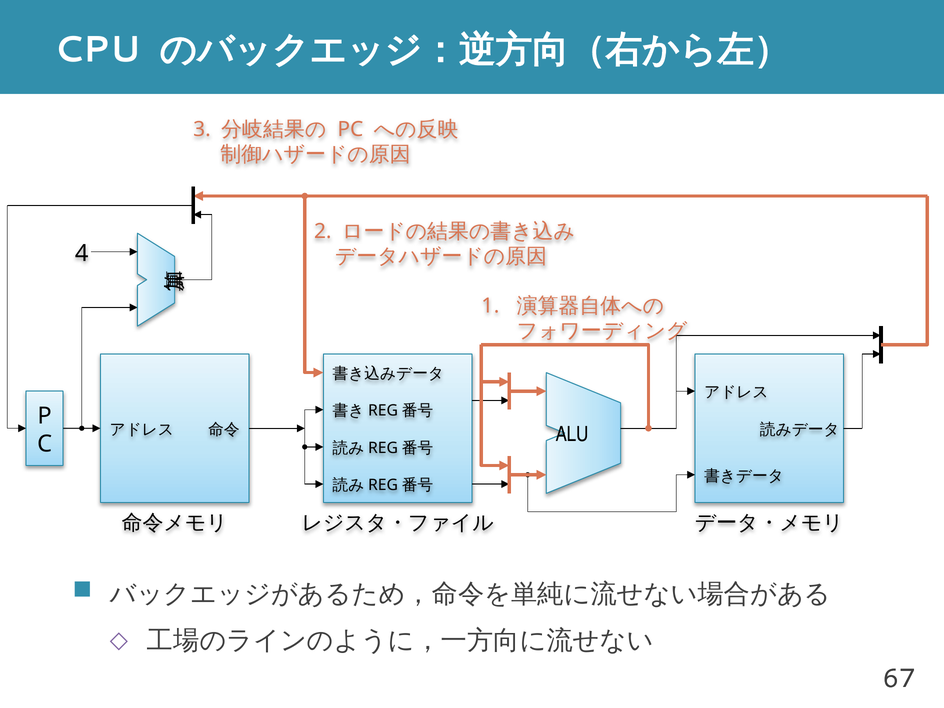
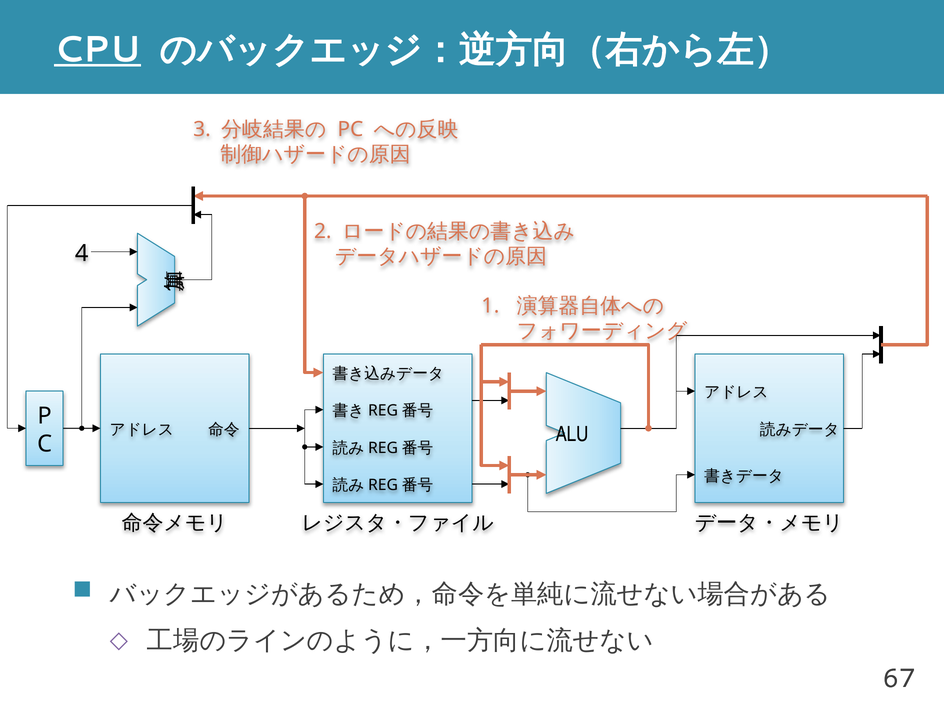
CPU underline: none -> present (97, 49)
